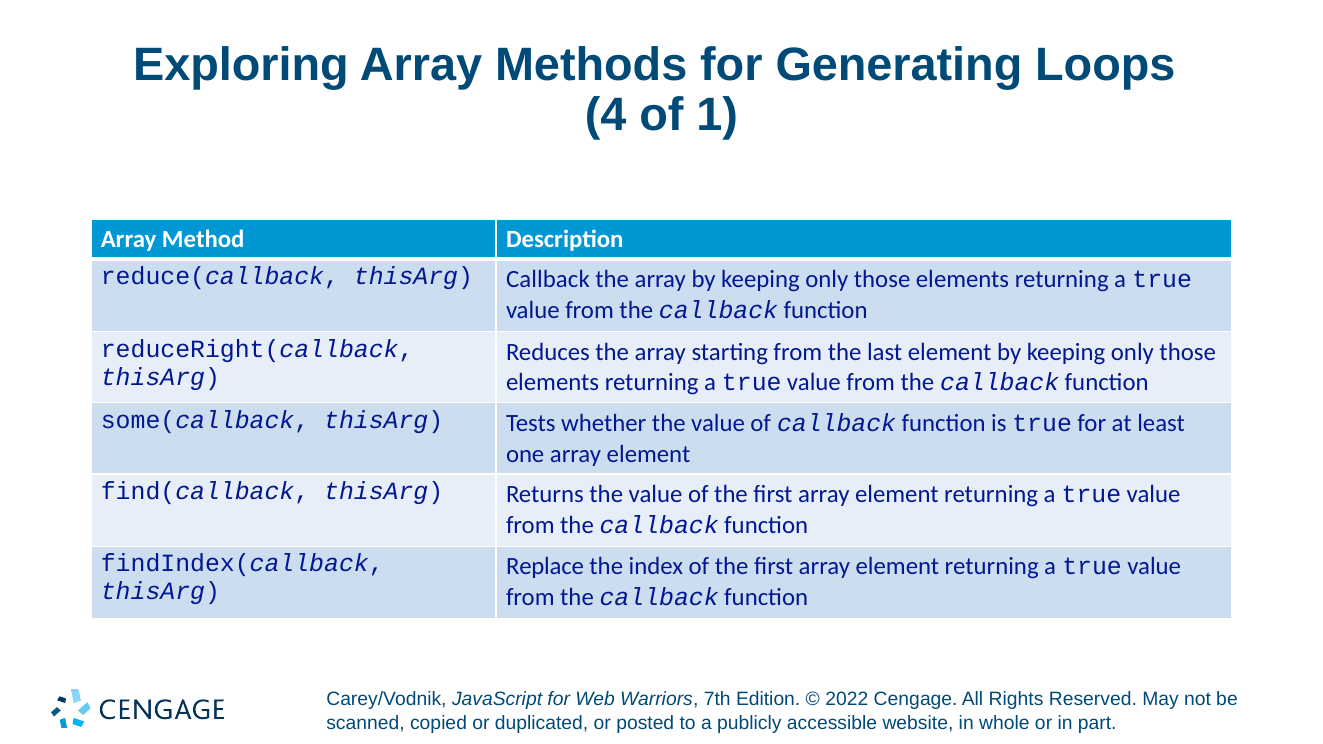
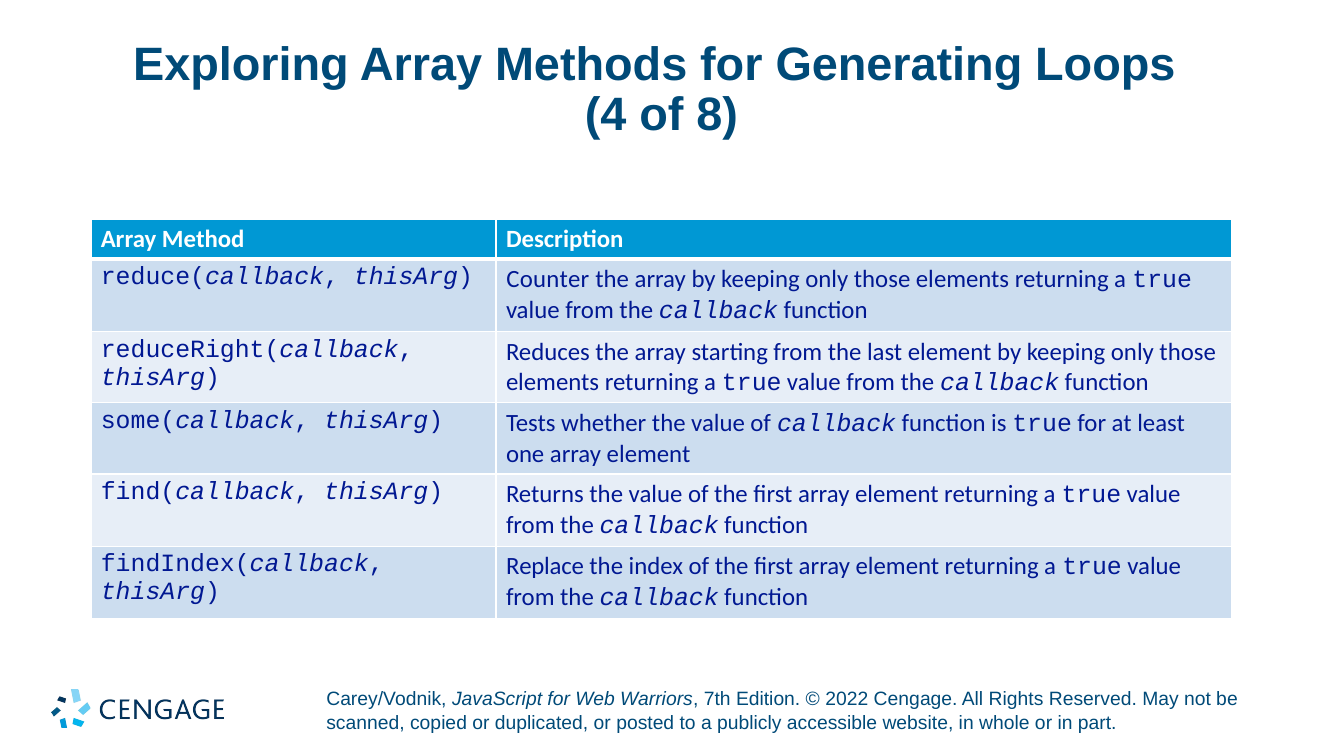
1: 1 -> 8 (717, 115)
thisArg Callback: Callback -> Counter (548, 280)
